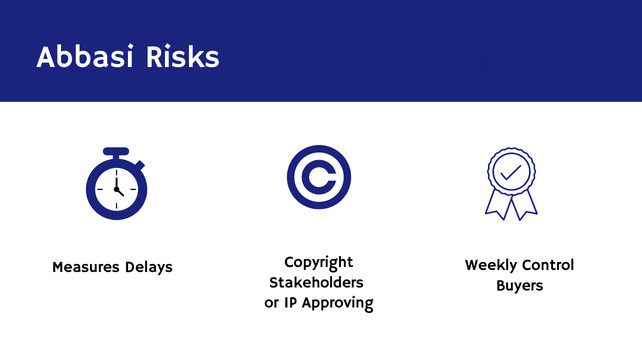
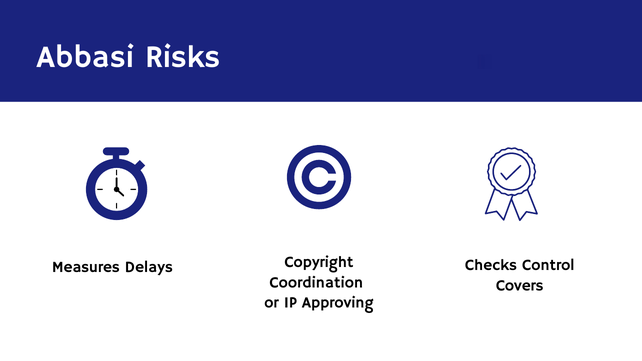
Weekly: Weekly -> Checks (491, 265)
Stakeholders: Stakeholders -> Coordination (316, 283)
Buyers: Buyers -> Covers (520, 286)
